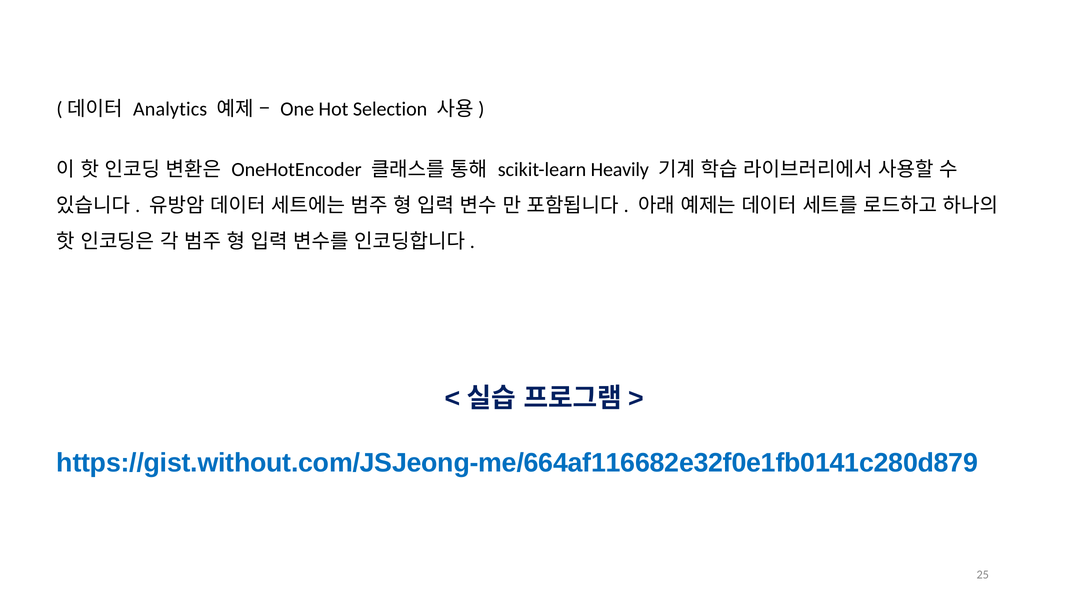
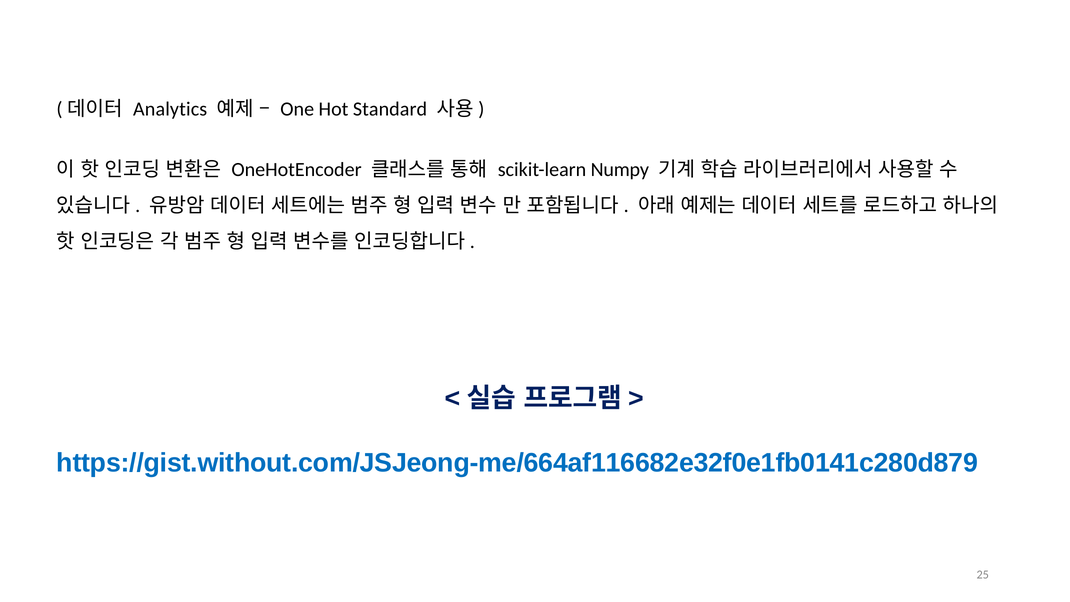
Selection: Selection -> Standard (390, 109)
Heavily: Heavily -> Numpy (620, 169)
